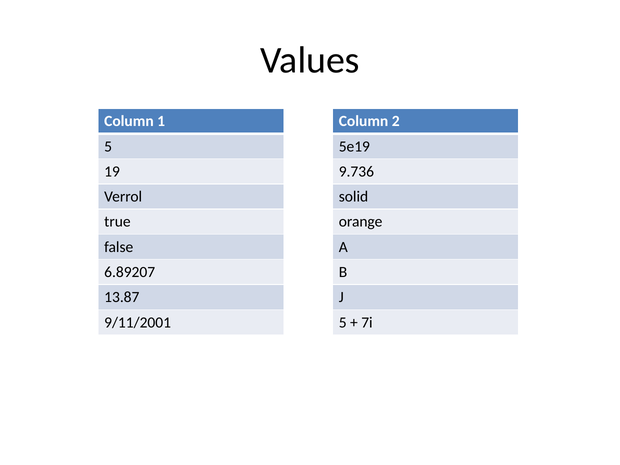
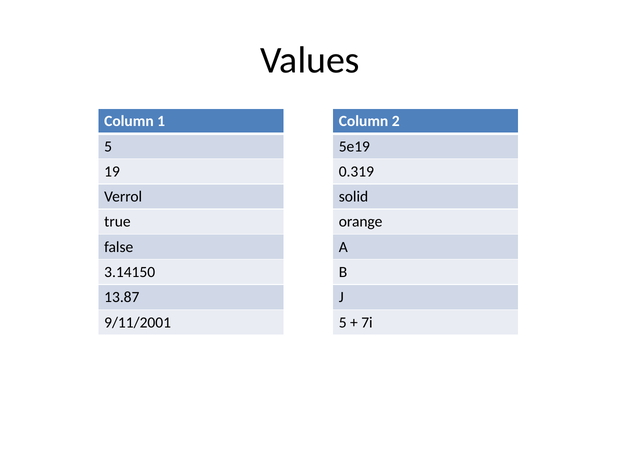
9.736: 9.736 -> 0.319 (356, 172)
6.89207: 6.89207 -> 3.14150 (130, 272)
